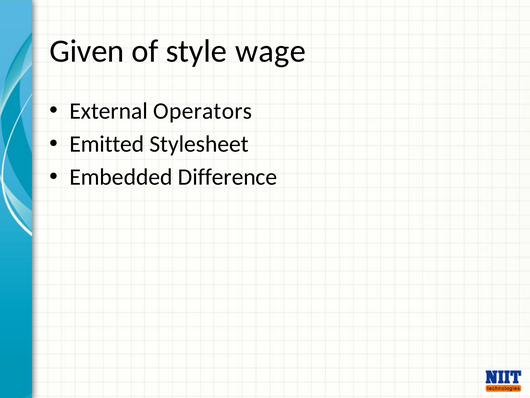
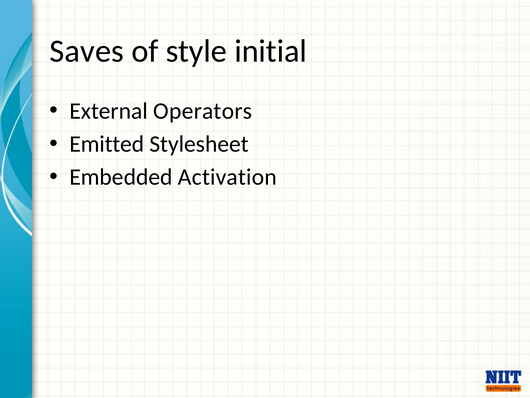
Given: Given -> Saves (87, 51)
wage: wage -> initial (271, 51)
Difference: Difference -> Activation (227, 177)
